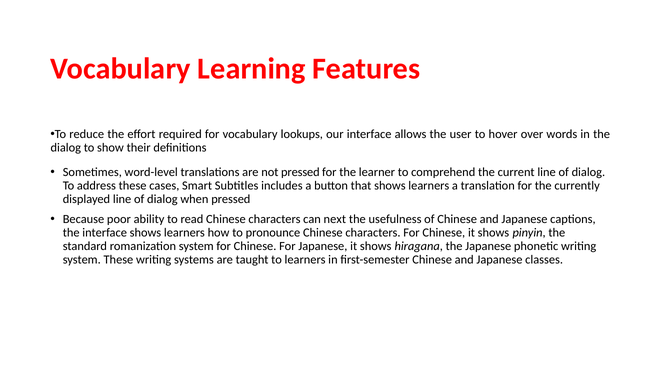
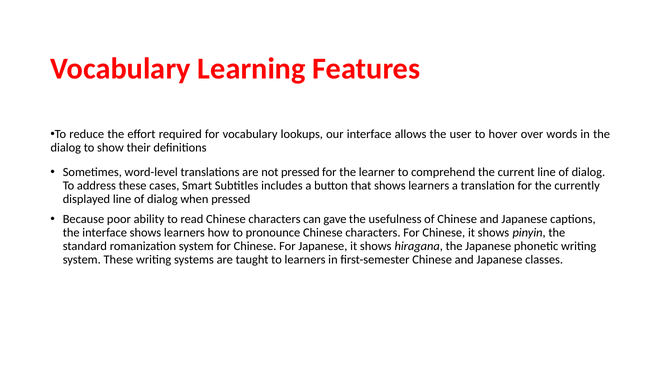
next: next -> gave (335, 219)
